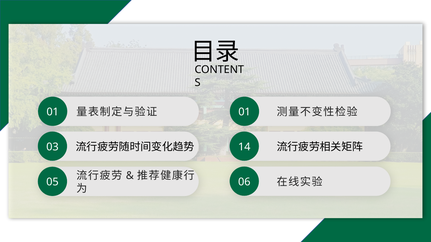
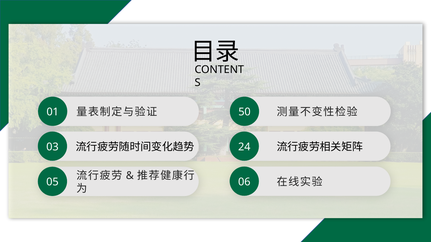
01: 01 -> 50 (244, 112)
14: 14 -> 24 (244, 147)
